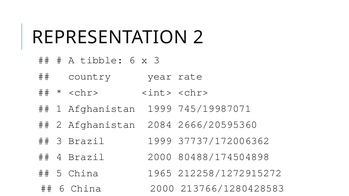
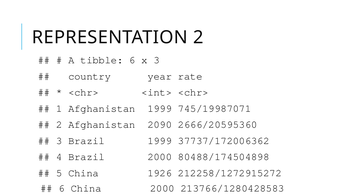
2084: 2084 -> 2090 (160, 125)
1965: 1965 -> 1926 (160, 173)
